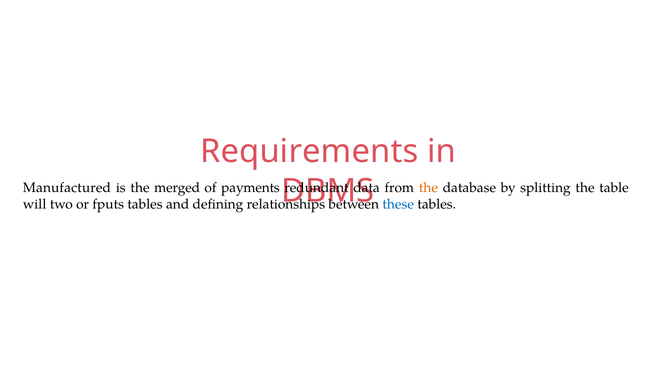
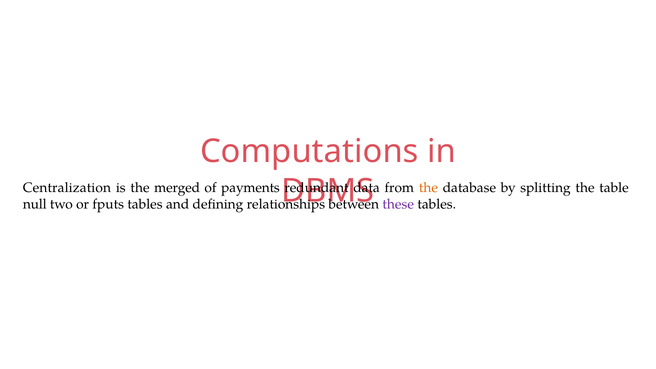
Requirements: Requirements -> Computations (309, 151)
Manufactured: Manufactured -> Centralization (67, 188)
will: will -> null (35, 204)
these colour: blue -> purple (398, 204)
